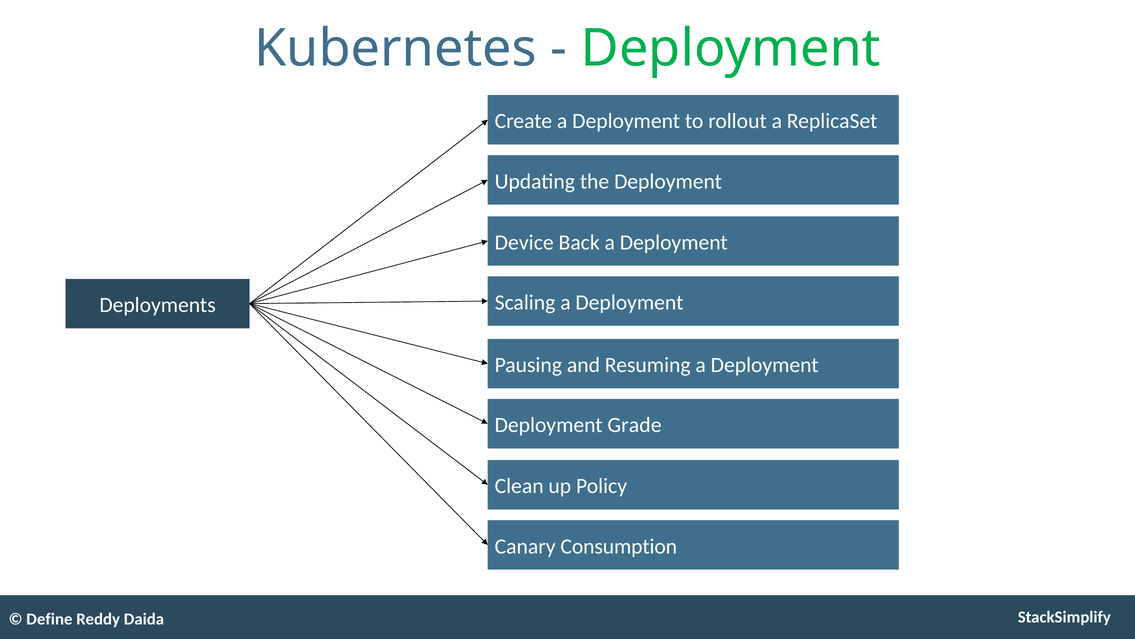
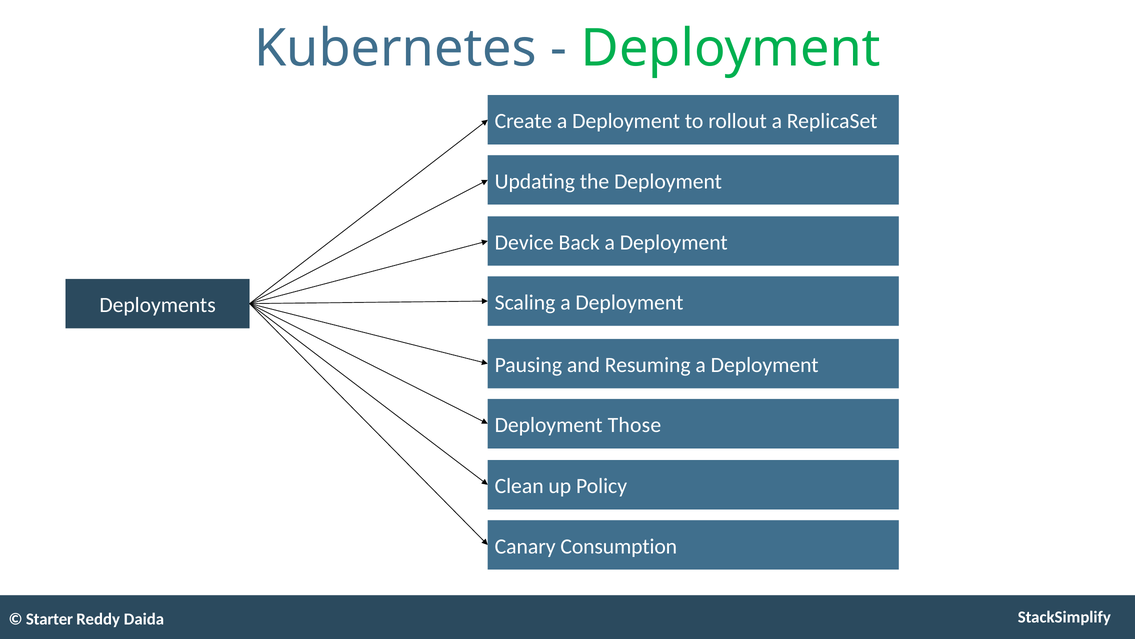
Grade: Grade -> Those (634, 425)
Define: Define -> Starter (50, 619)
